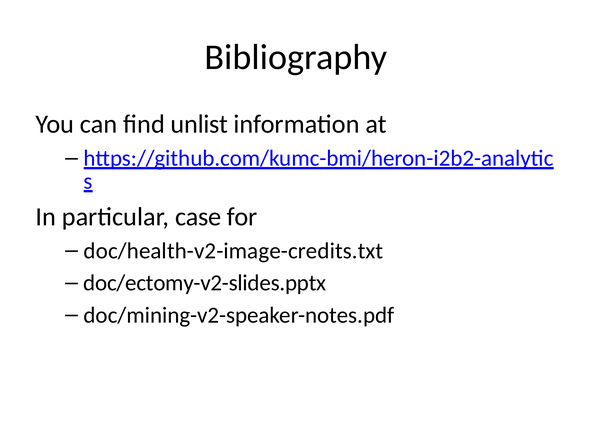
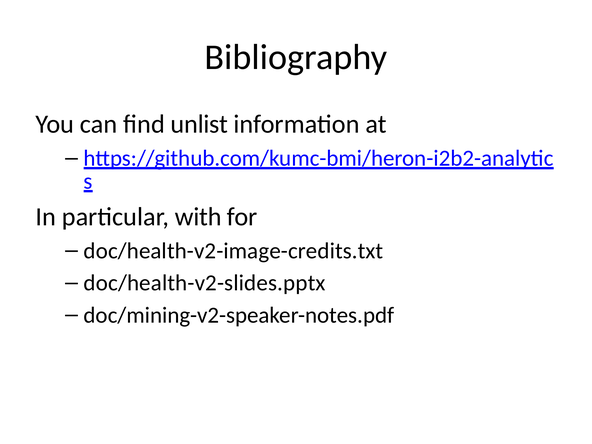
case: case -> with (198, 217)
doc/ectomy-v2-slides.pptx: doc/ectomy-v2-slides.pptx -> doc/health-v2-slides.pptx (205, 283)
